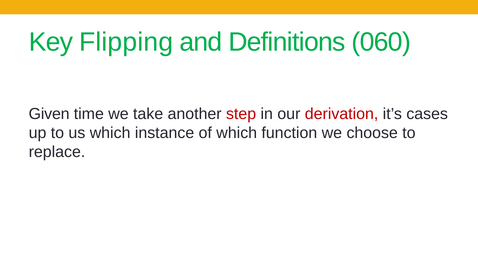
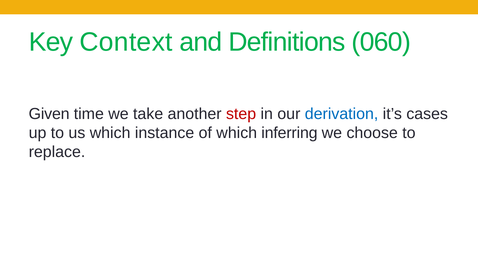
Flipping: Flipping -> Context (126, 42)
derivation colour: red -> blue (342, 114)
function: function -> inferring (289, 133)
